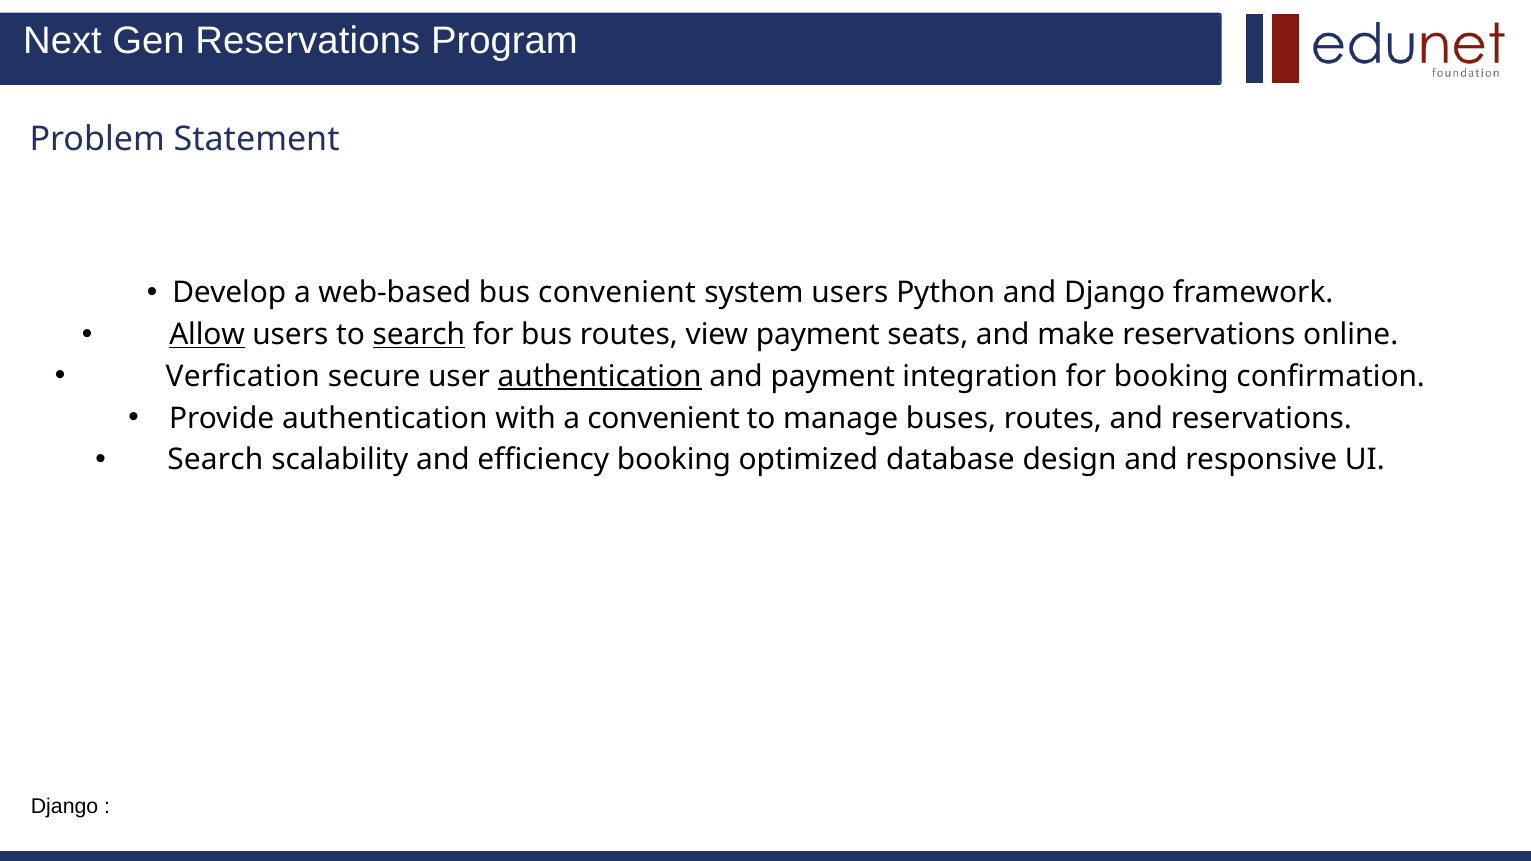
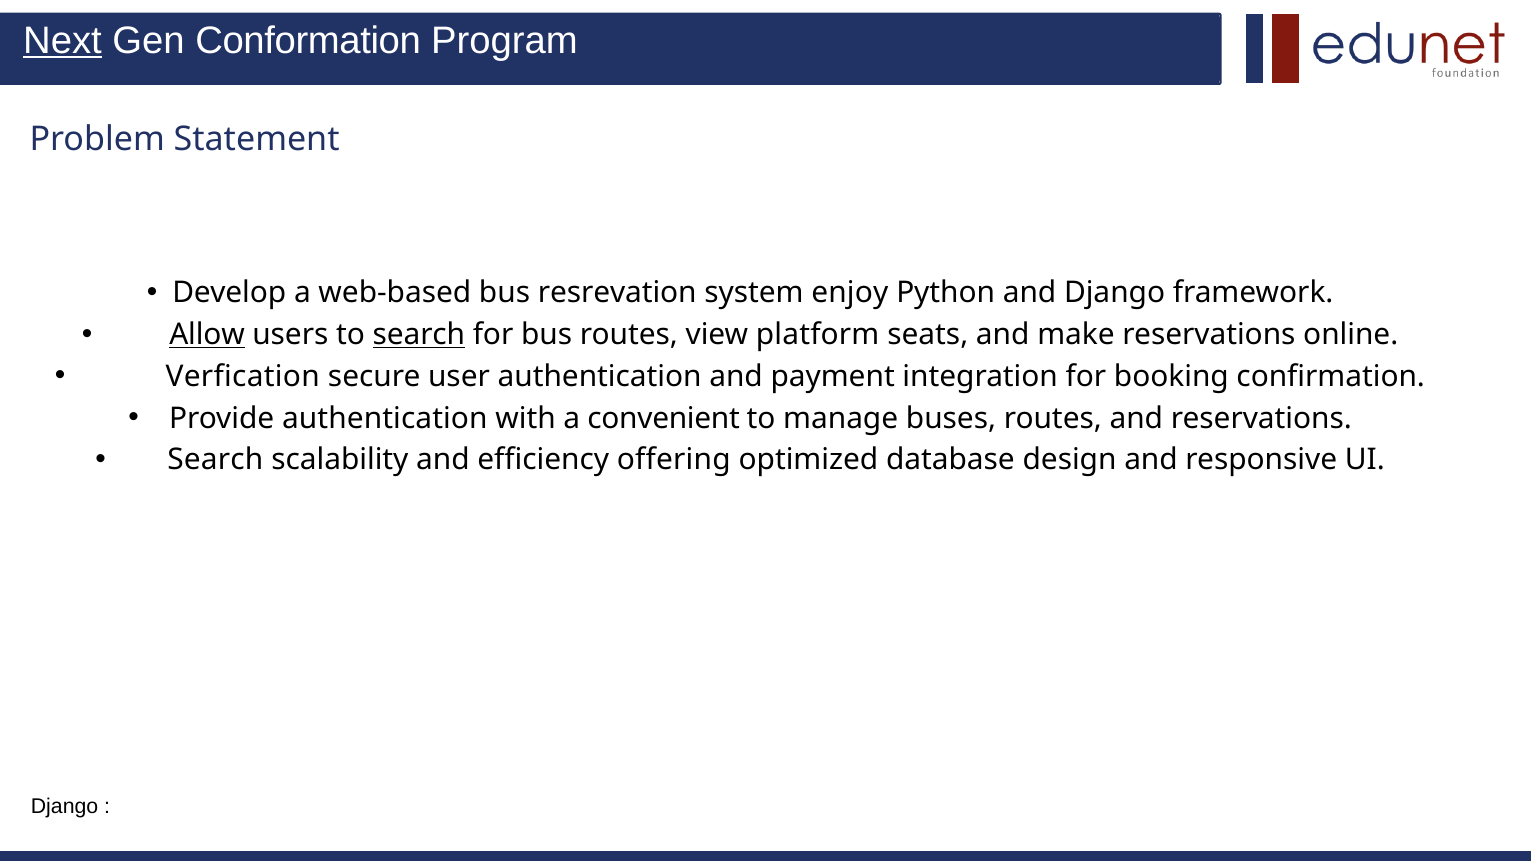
Next underline: none -> present (62, 41)
Gen Reservations: Reservations -> Conformation (308, 41)
bus convenient: convenient -> resrevation (617, 293)
system users: users -> enjoy (850, 293)
view payment: payment -> platform (818, 335)
authentication underline: present -> none (600, 377)
efficiency booking: booking -> offering (674, 460)
